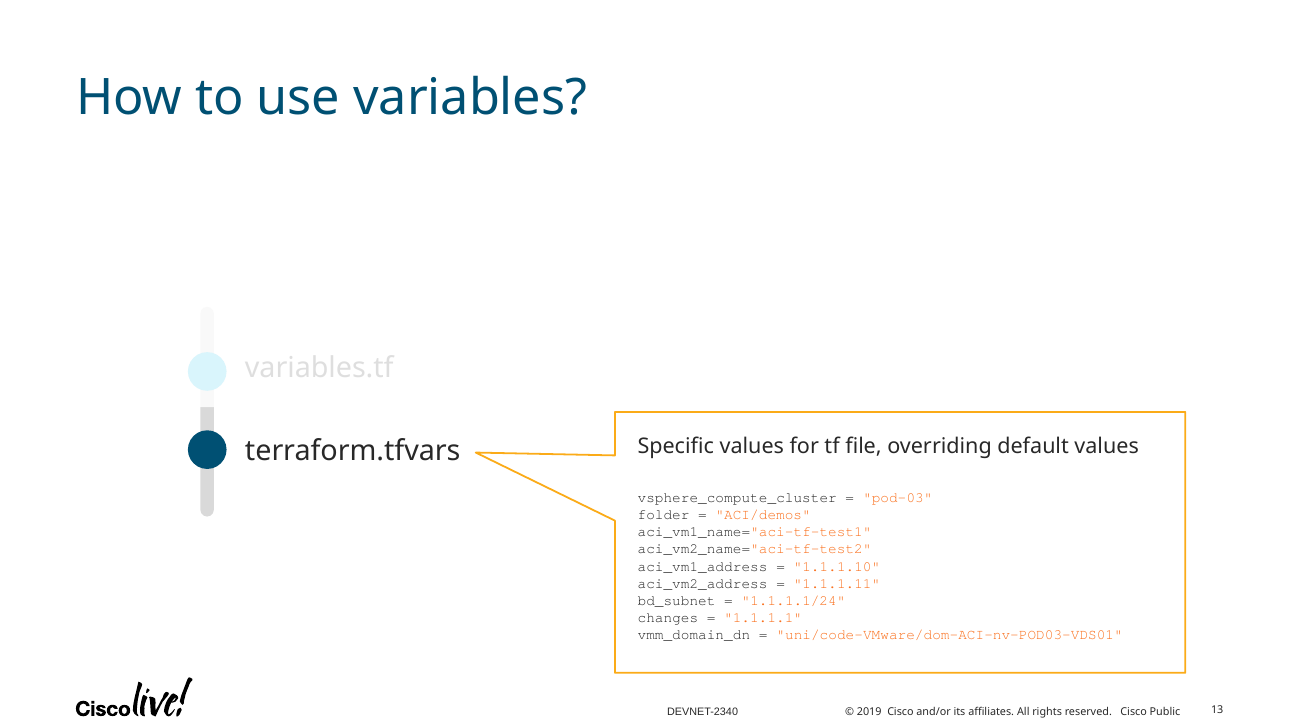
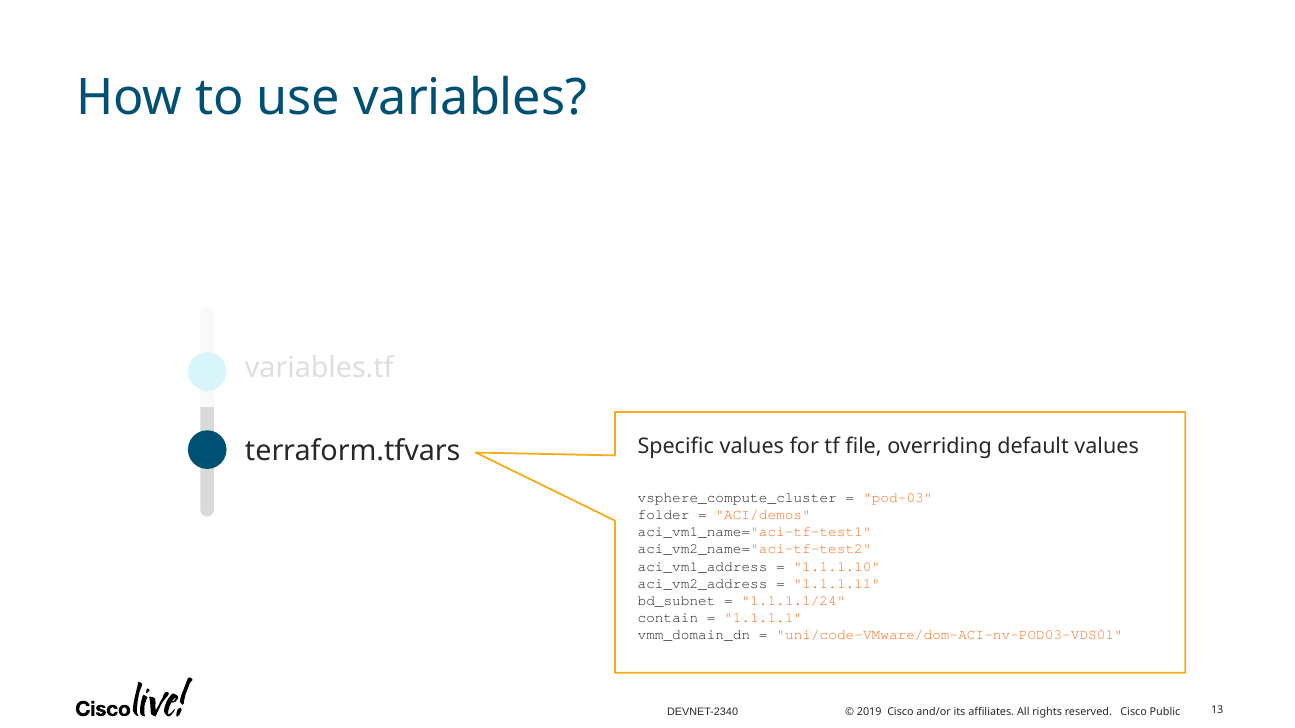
changes: changes -> contain (668, 618)
